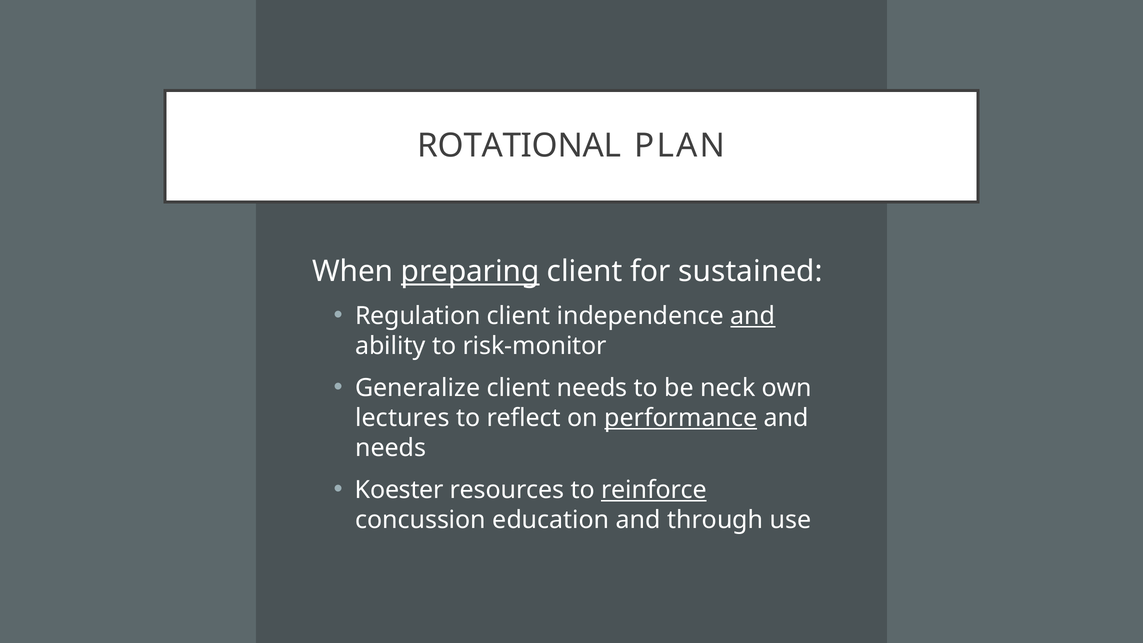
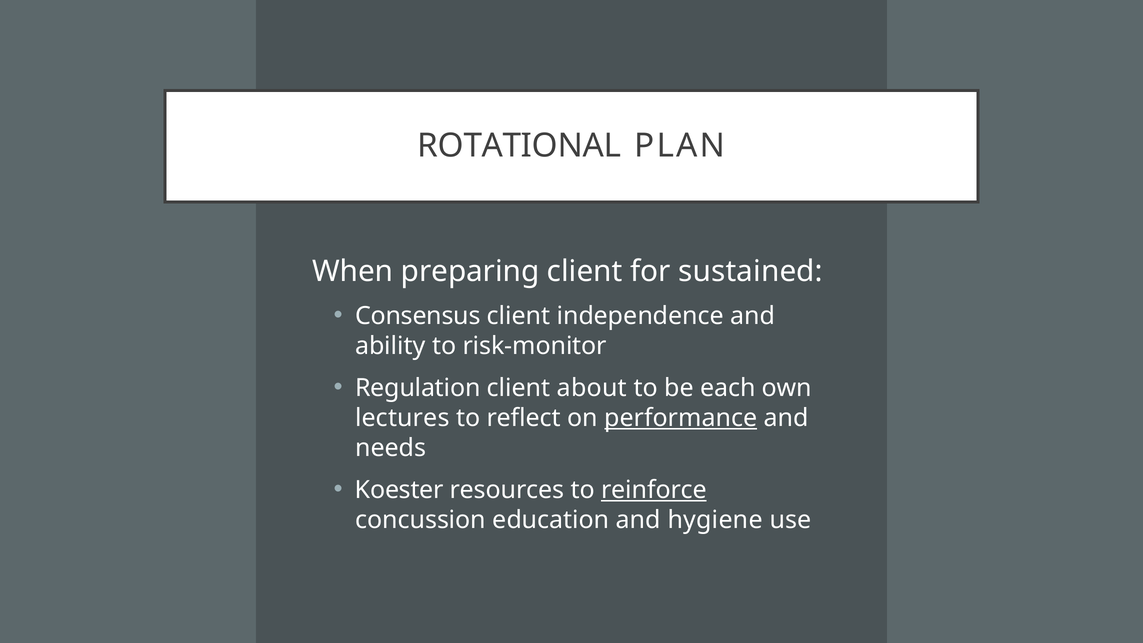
preparing underline: present -> none (470, 272)
Regulation: Regulation -> Consensus (418, 316)
and underline: present -> none (753, 316)
Generalize: Generalize -> Regulation (418, 388)
client needs: needs -> about (592, 388)
neck: neck -> each (728, 388)
through: through -> hygiene (715, 520)
